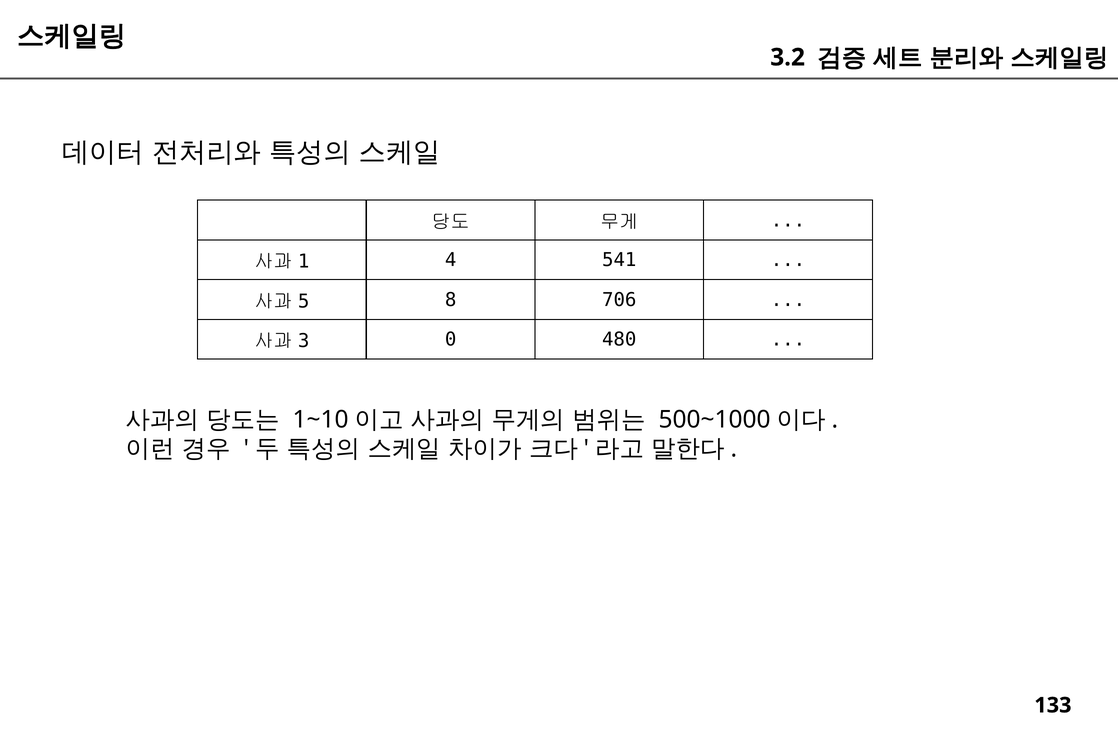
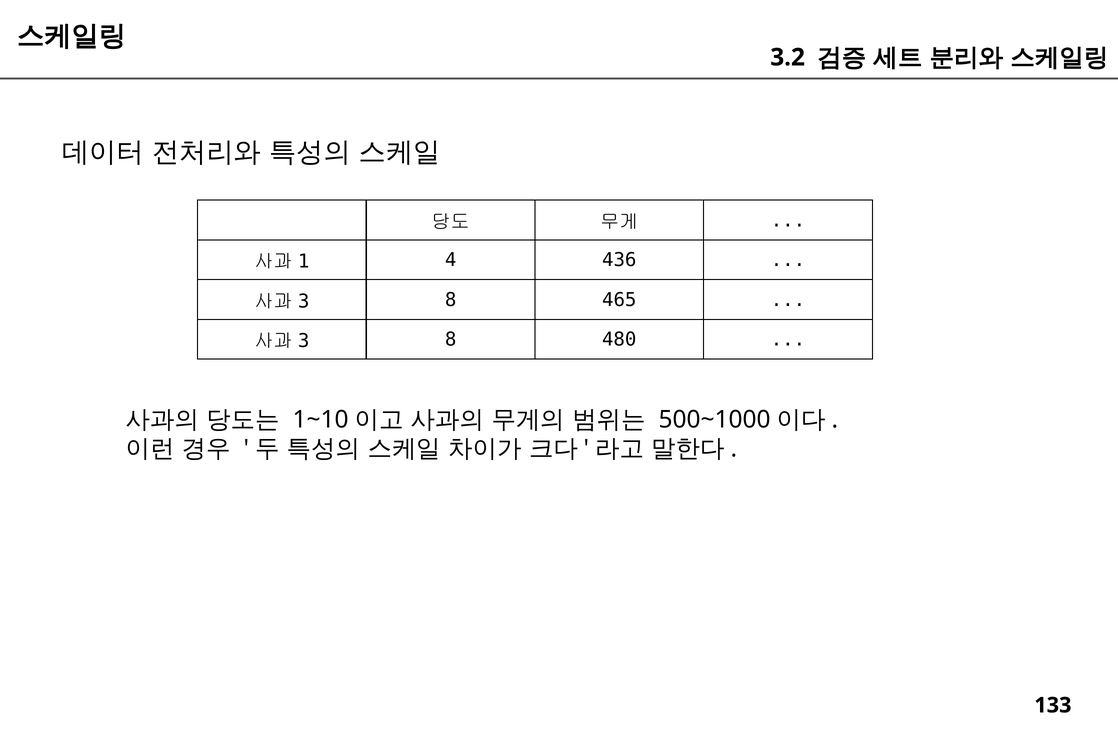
541: 541 -> 436 (619, 260)
5: 5 -> 3 (304, 301)
706: 706 -> 465 (619, 300)
0: 0 -> 8 (451, 339)
